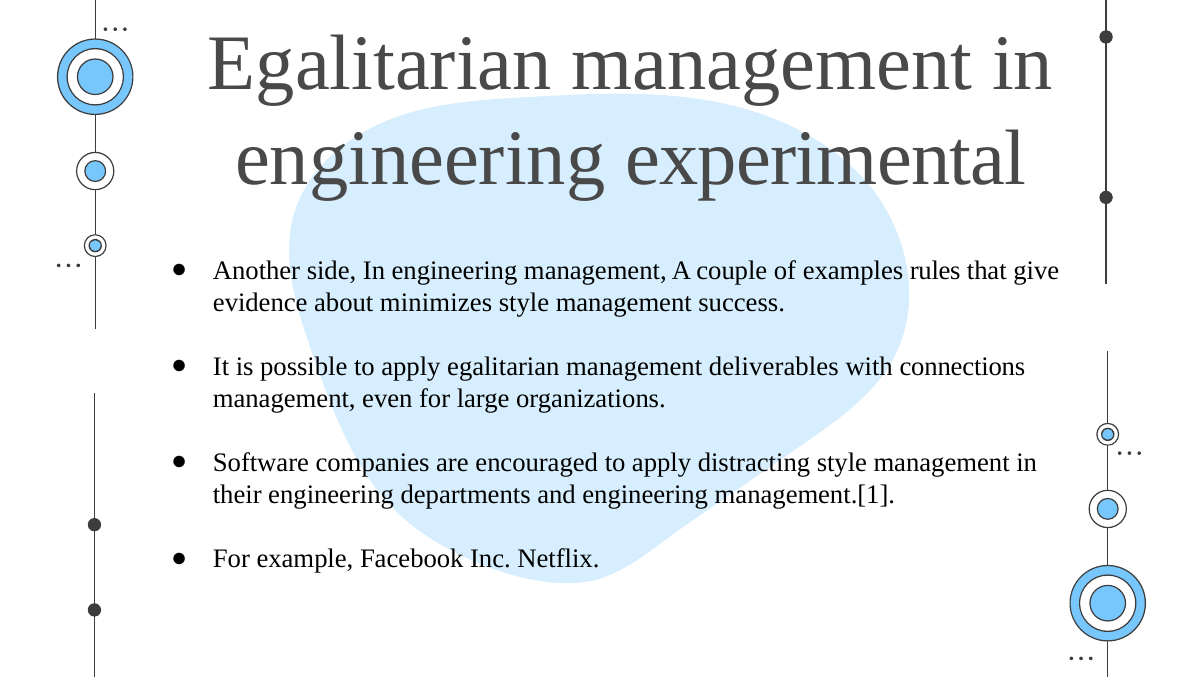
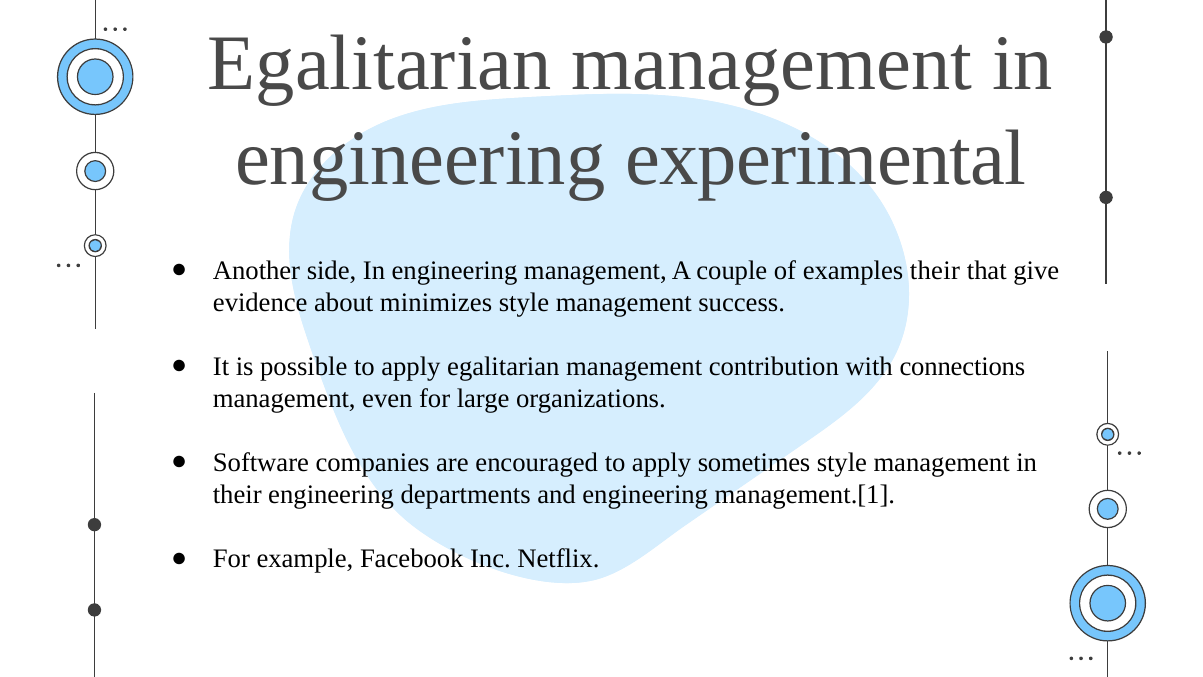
examples rules: rules -> their (935, 270)
deliverables: deliverables -> contribution (774, 366)
distracting: distracting -> sometimes (754, 463)
